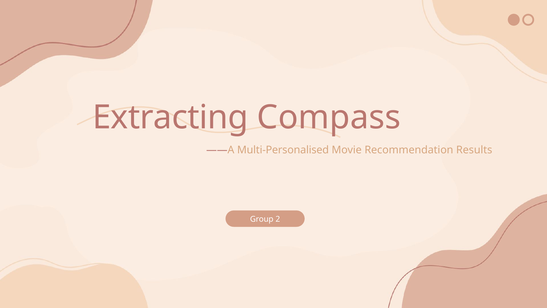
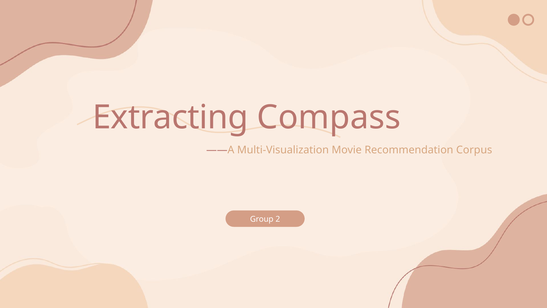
Multi-Personalised: Multi-Personalised -> Multi-Visualization (283, 150)
Results: Results -> Corpus (474, 150)
